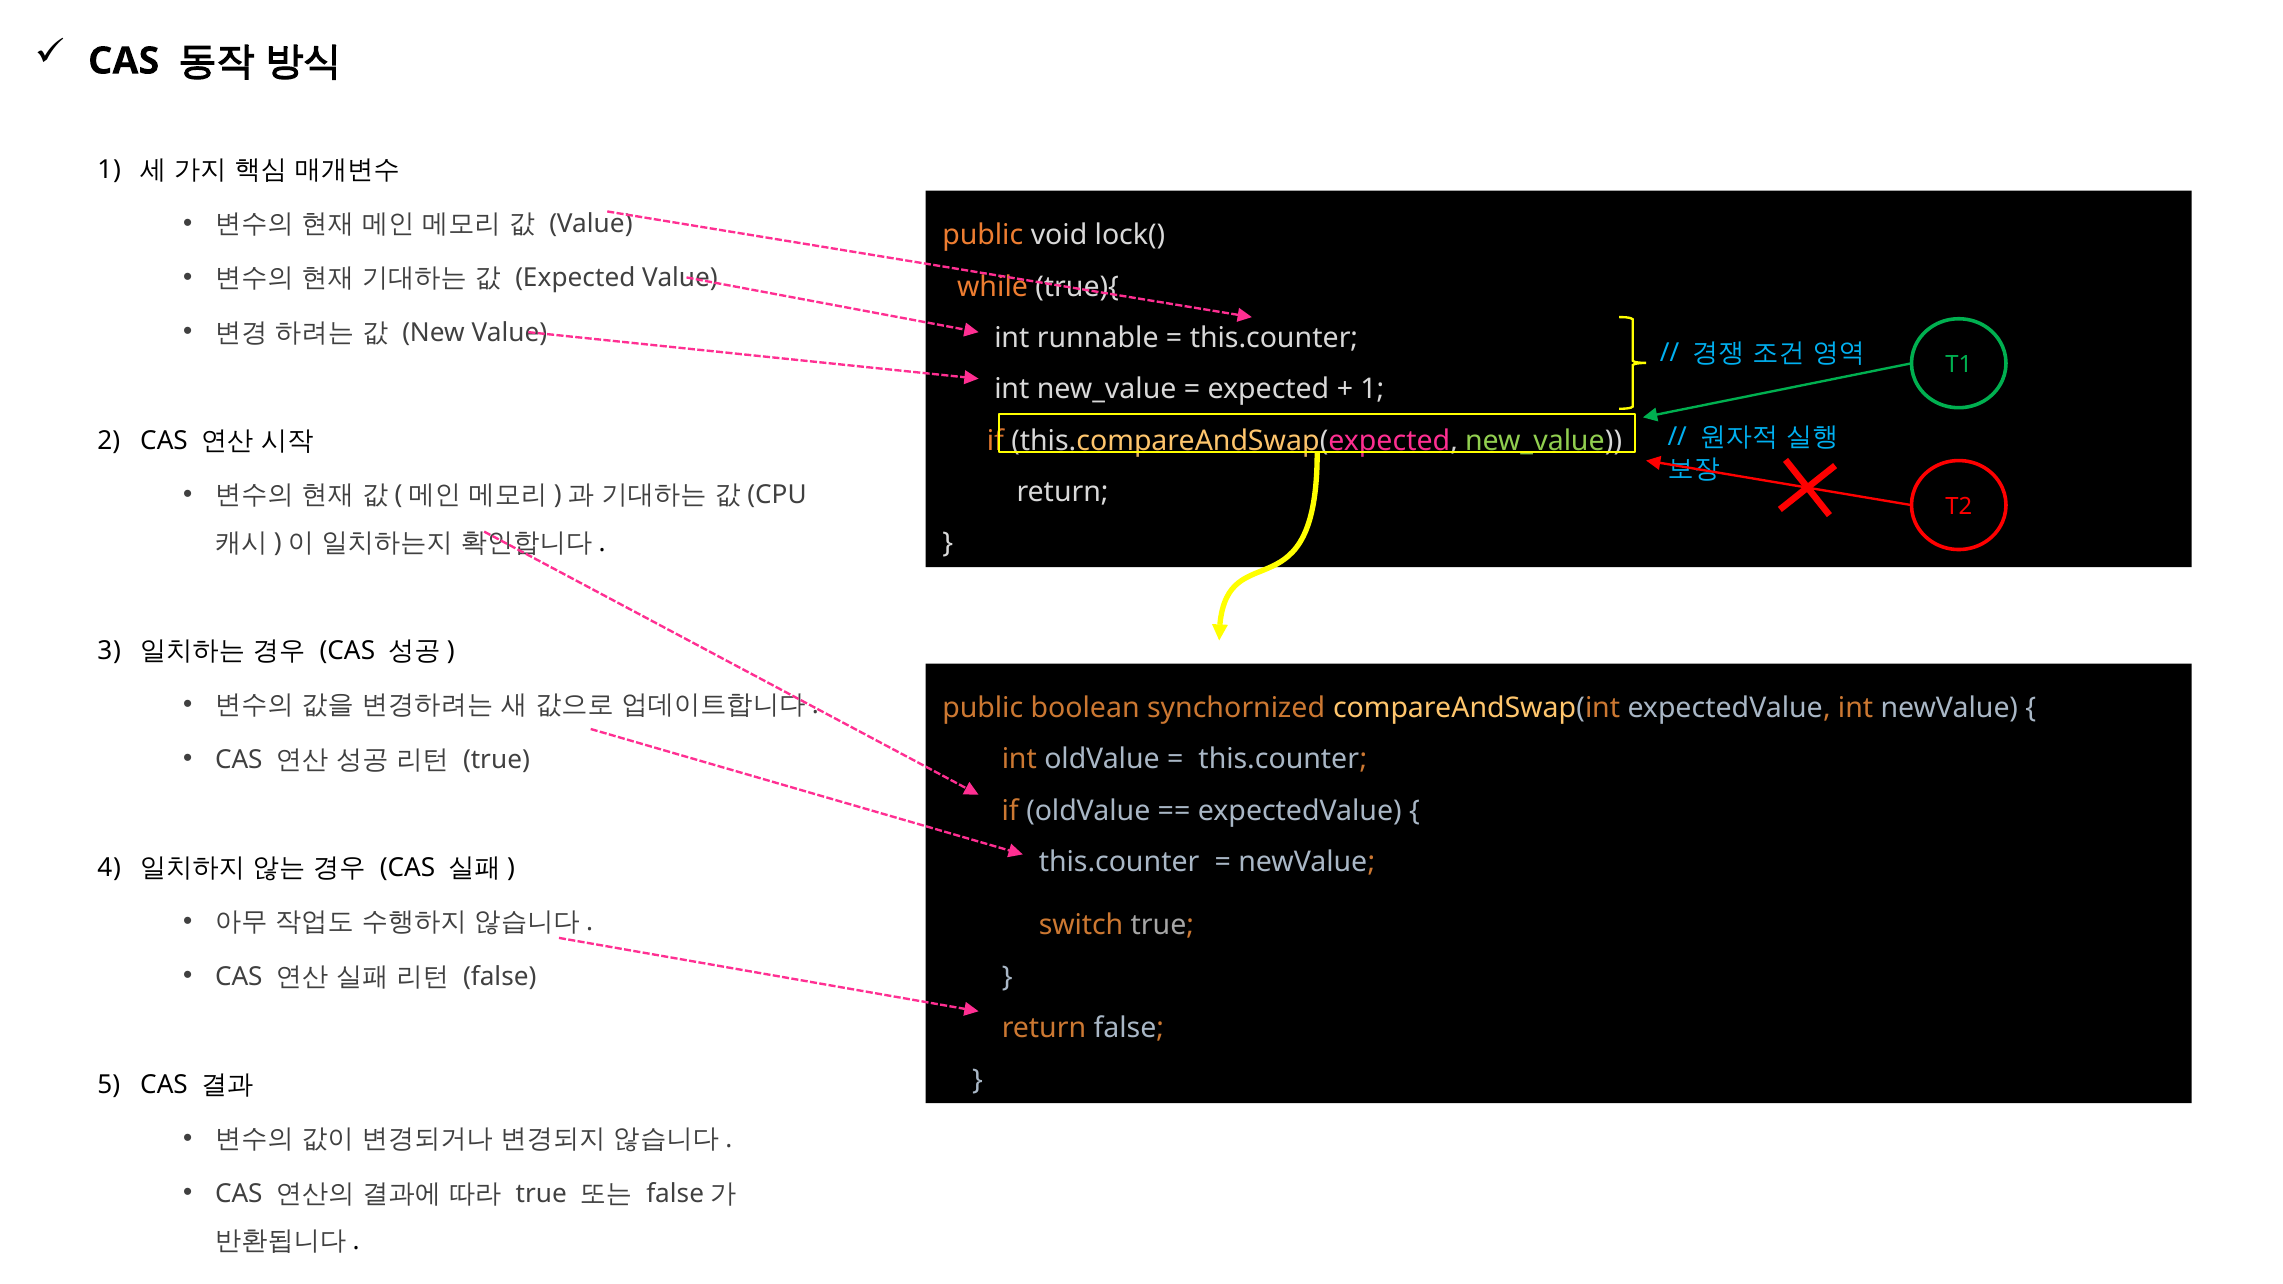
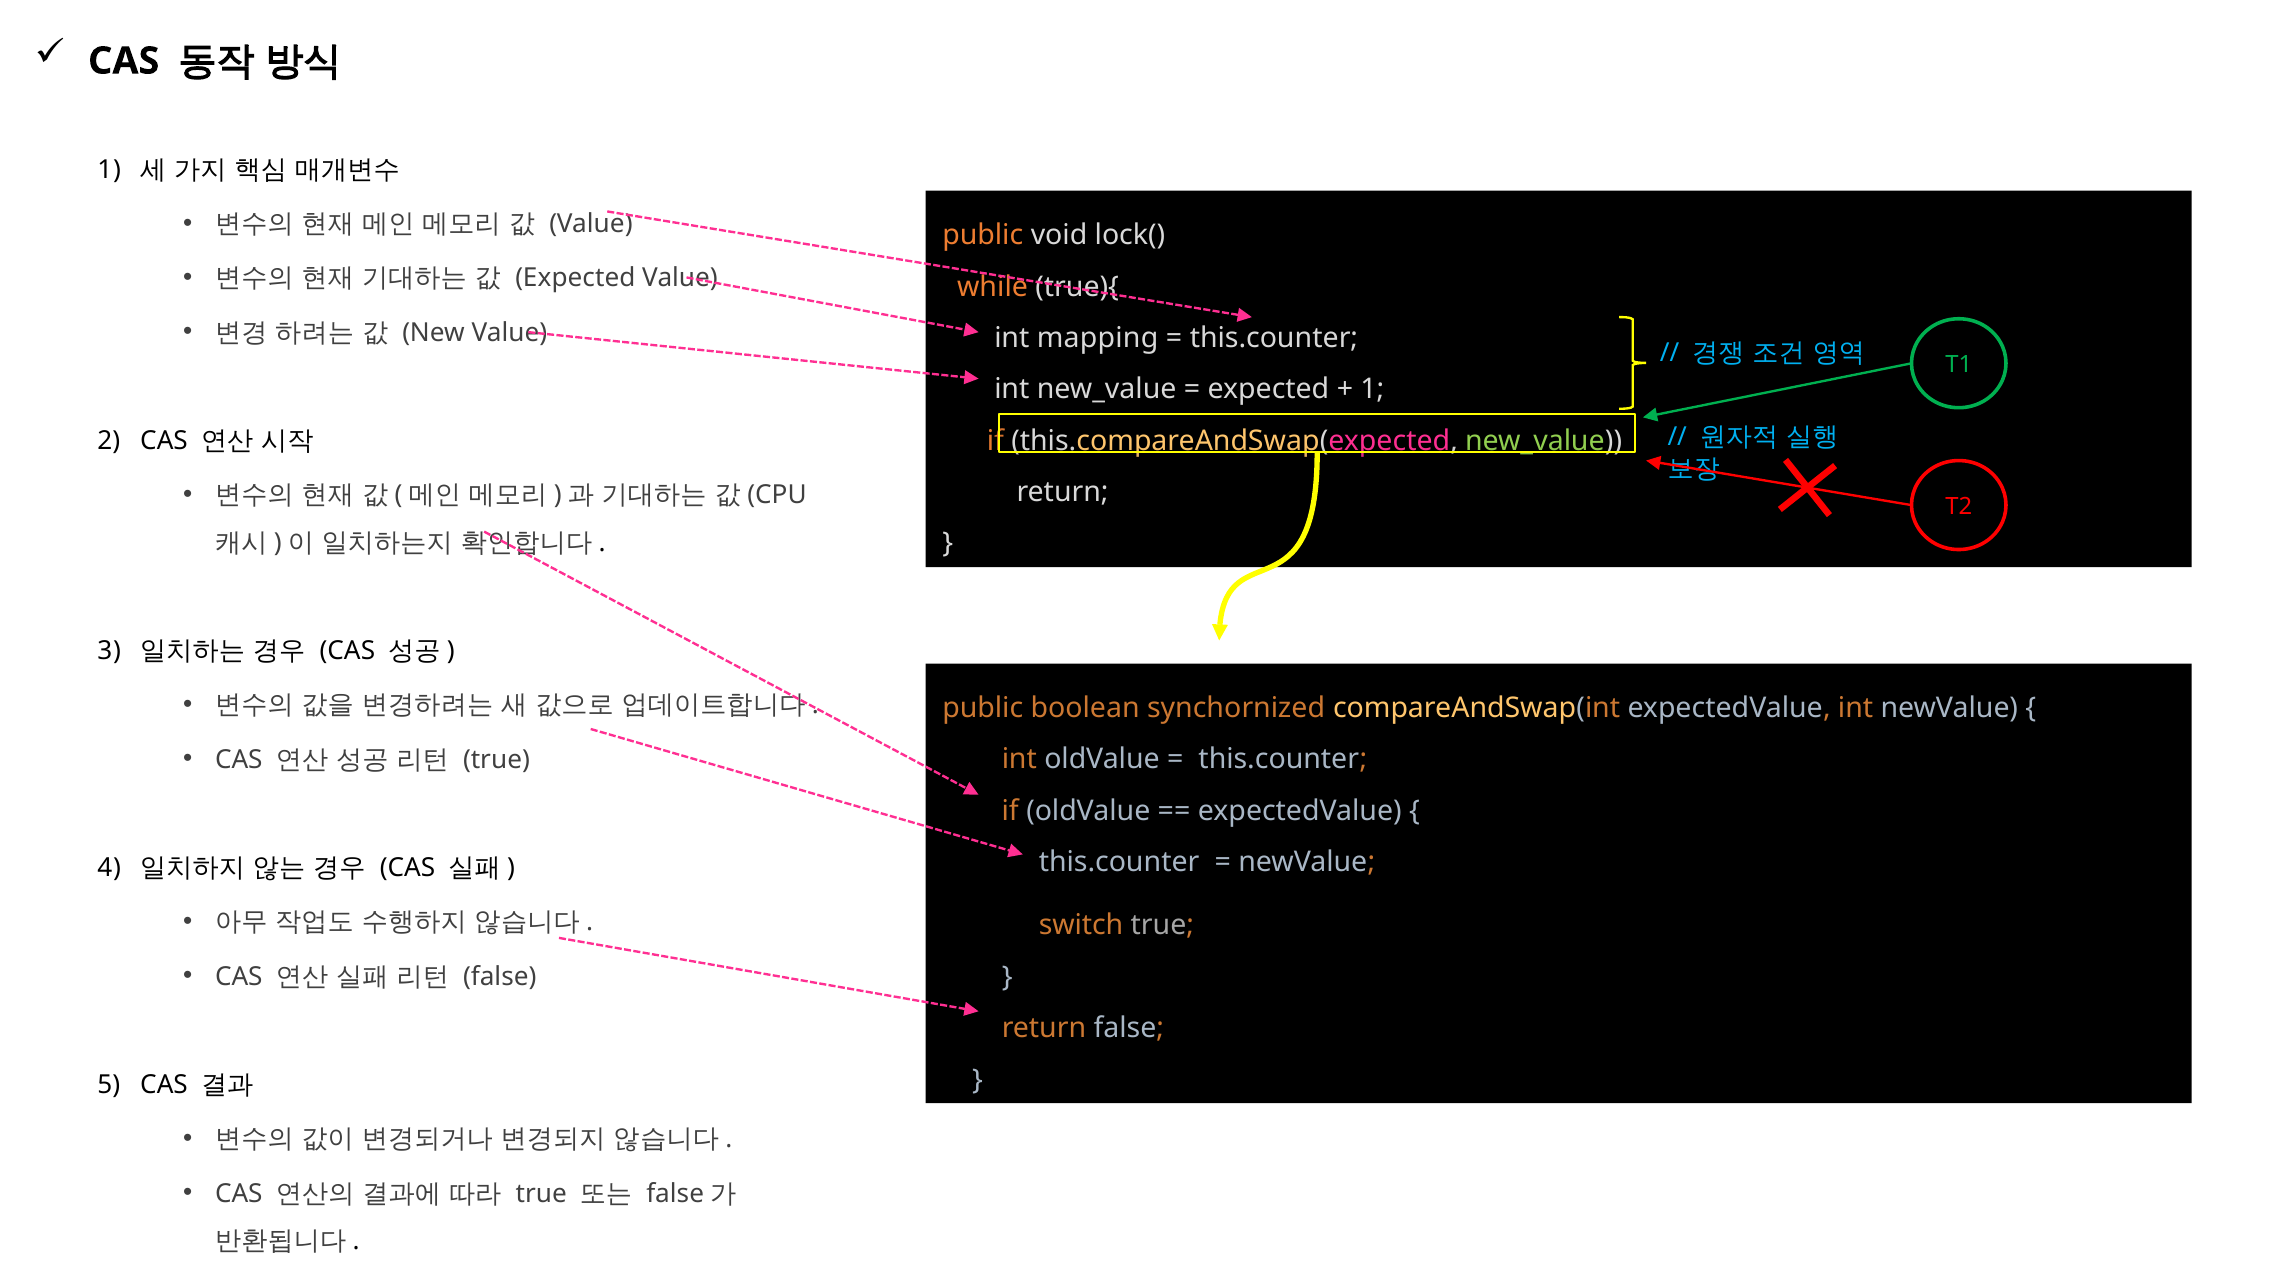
runnable: runnable -> mapping (1098, 338)
